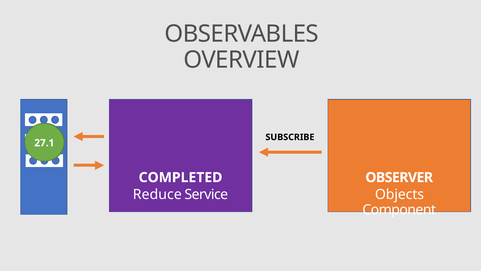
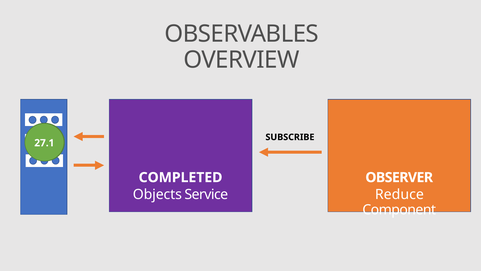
Reduce: Reduce -> Objects (157, 194)
Objects: Objects -> Reduce (399, 194)
